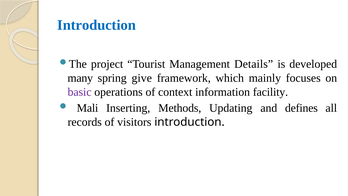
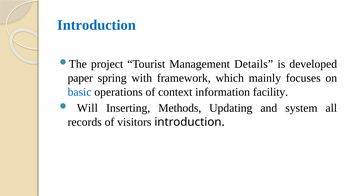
many: many -> paper (80, 78)
give: give -> with (142, 78)
basic colour: purple -> blue (80, 92)
Mali: Mali -> Will (87, 108)
defines: defines -> system (301, 108)
